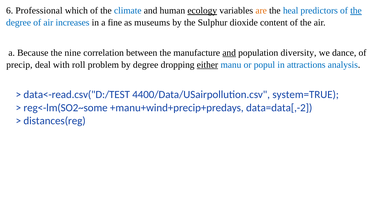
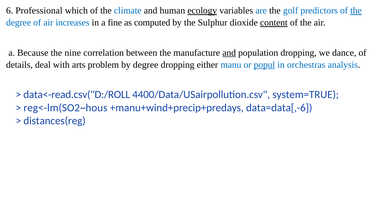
are colour: orange -> blue (261, 11)
heal: heal -> golf (291, 11)
museums: museums -> computed (152, 23)
content underline: none -> present (274, 23)
population diversity: diversity -> dropping (299, 53)
precip: precip -> details (19, 65)
roll: roll -> arts (79, 65)
either underline: present -> none (207, 65)
popul underline: none -> present (264, 65)
attractions: attractions -> orchestras (306, 65)
data<-read.csv("D:/TEST: data<-read.csv("D:/TEST -> data<-read.csv("D:/ROLL (77, 95)
reg<-lm(SO2~some: reg<-lm(SO2~some -> reg<-lm(SO2~hous (65, 108)
data=data[,-2: data=data[,-2 -> data=data[,-6 (279, 108)
